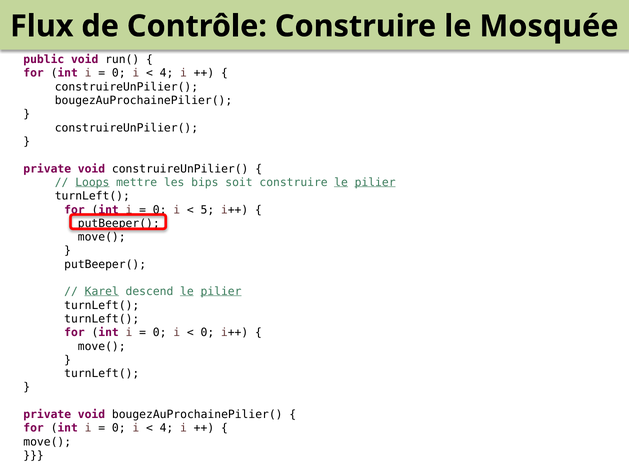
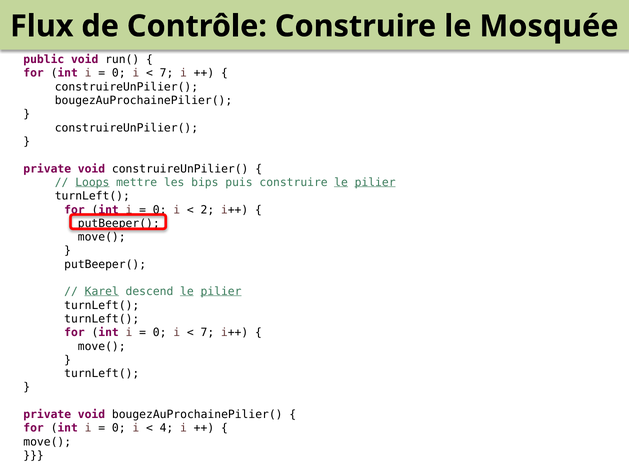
4: 4 -> 7 (167, 73)
soit: soit -> puis (239, 182)
5: 5 -> 2 (207, 210)
0: 0 -> 7 (207, 332)
